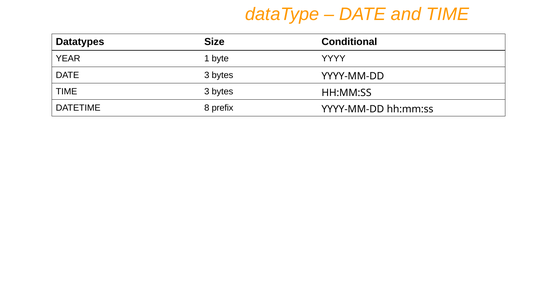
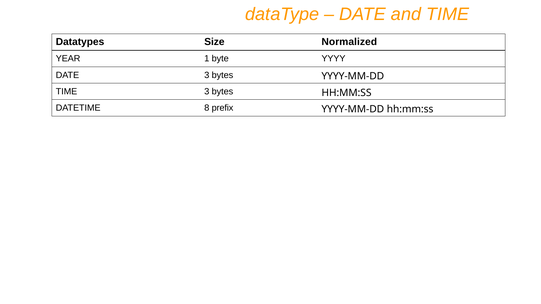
Conditional: Conditional -> Normalized (349, 42)
